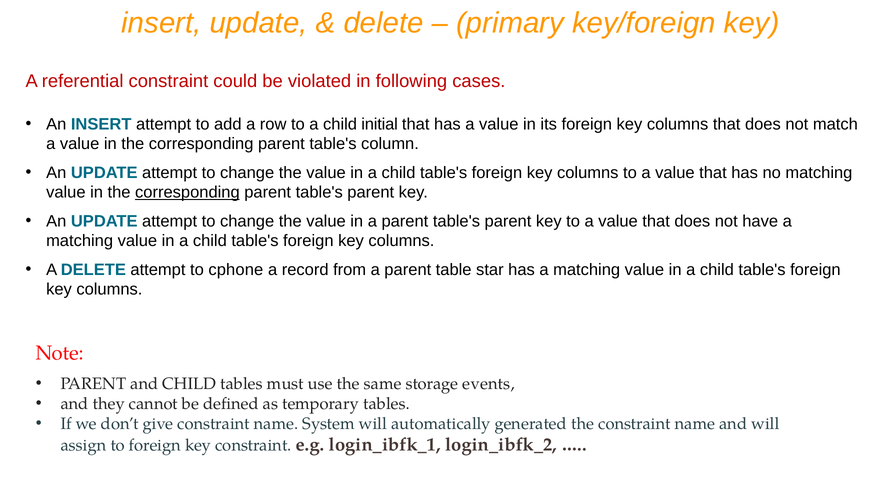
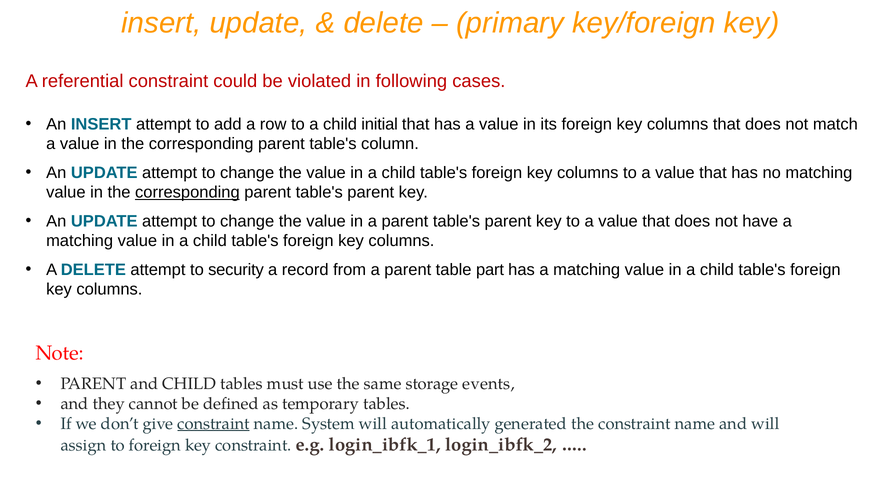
cphone: cphone -> security (236, 269)
star: star -> part (490, 269)
constraint underline: none -> present (214, 423)
